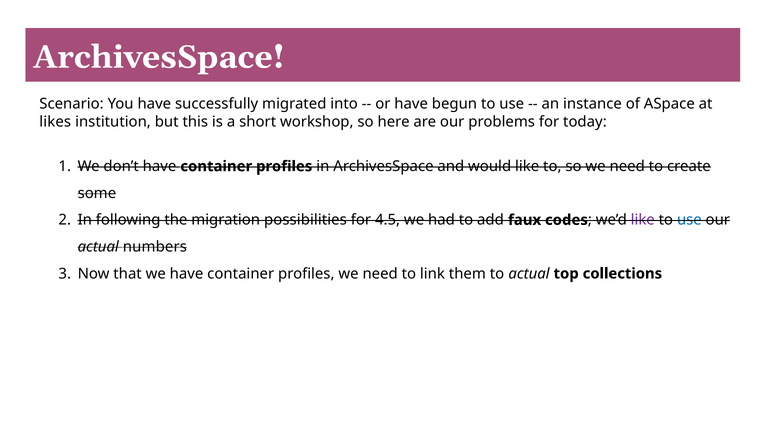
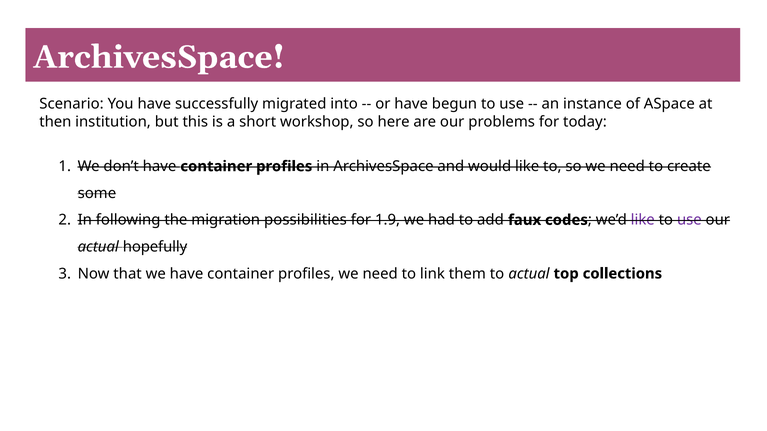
likes: likes -> then (55, 122)
4.5: 4.5 -> 1.9 (388, 220)
use colour: blue -> purple (689, 220)
numbers: numbers -> hopefully (155, 247)
